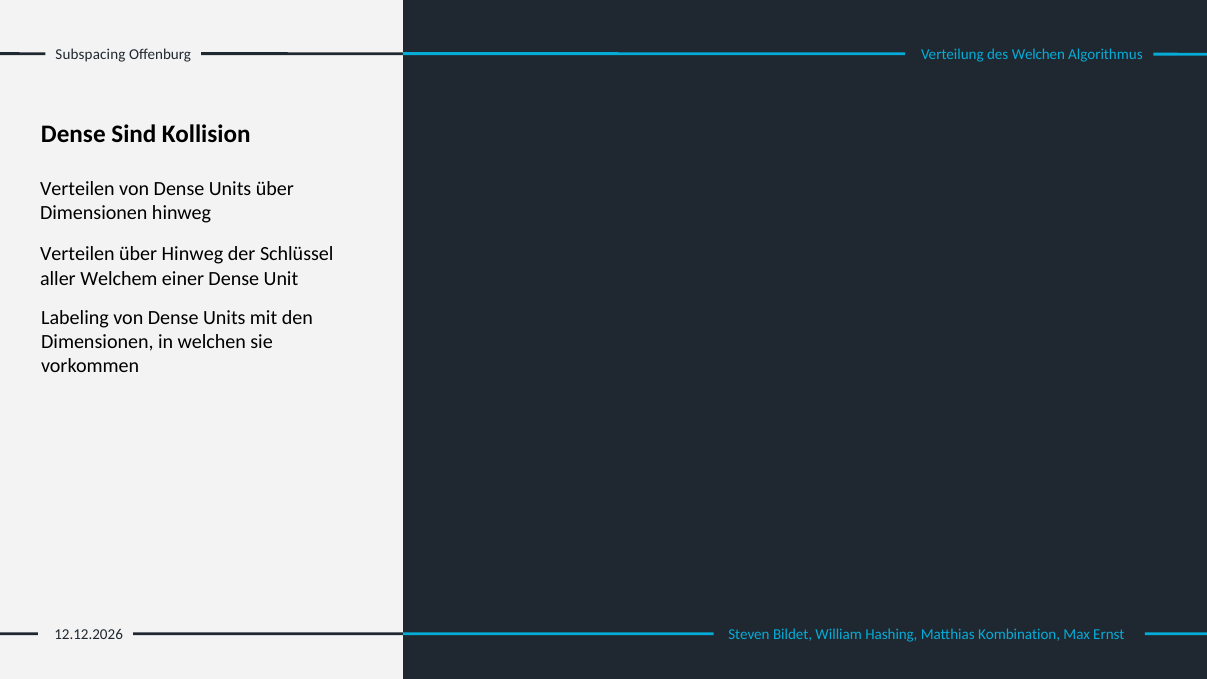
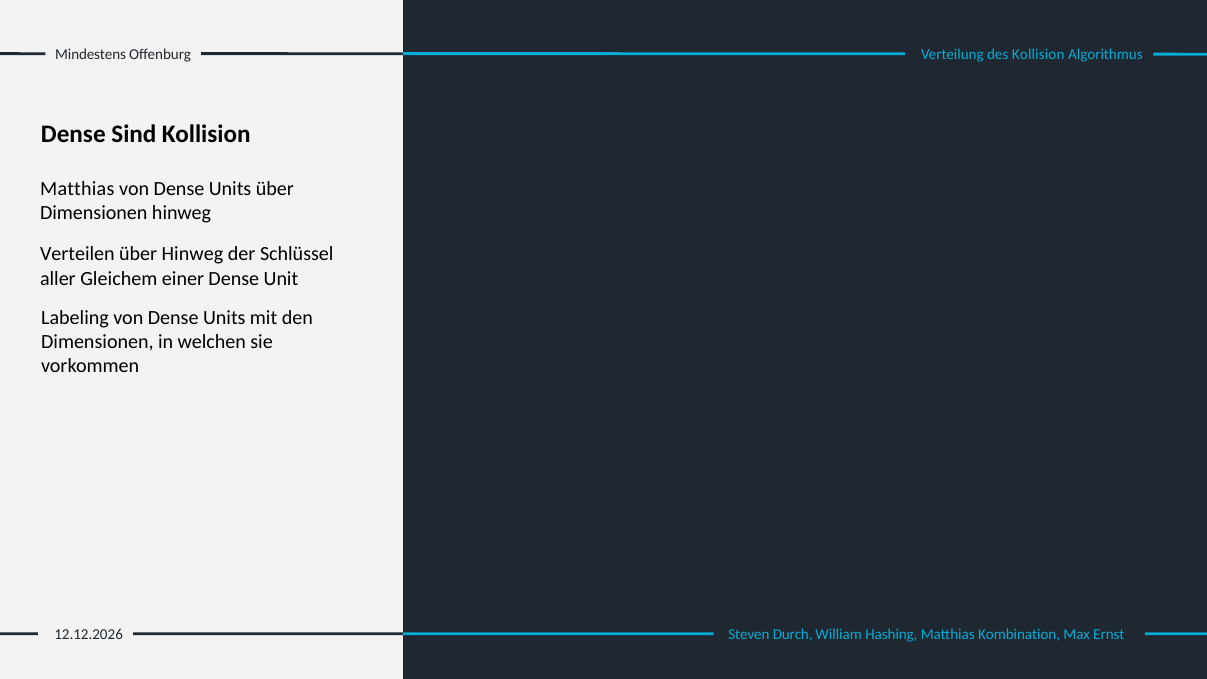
Subspacing: Subspacing -> Mindestens (91, 54)
des Welchen: Welchen -> Kollision (1038, 54)
Verteilen: Verteilen -> Matthias (77, 189)
Welchem: Welchem -> Gleichem (119, 278)
Bildet: Bildet -> Durch (793, 635)
